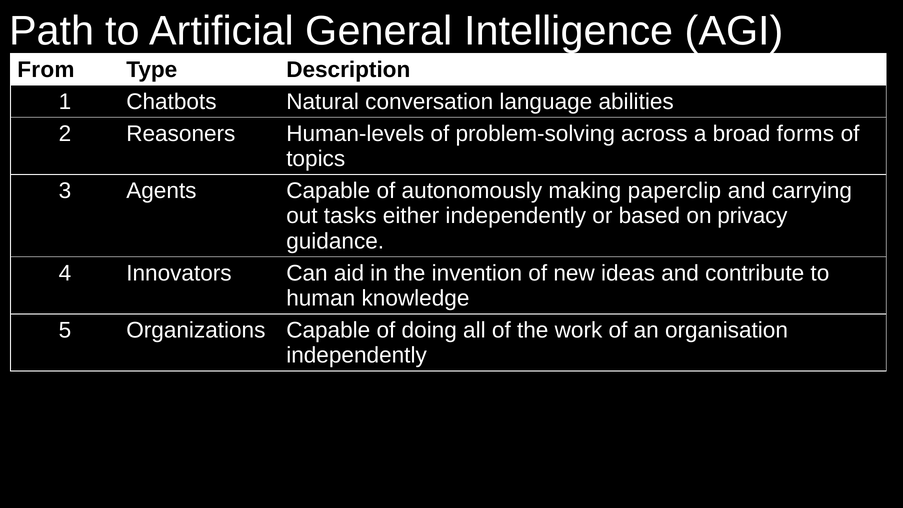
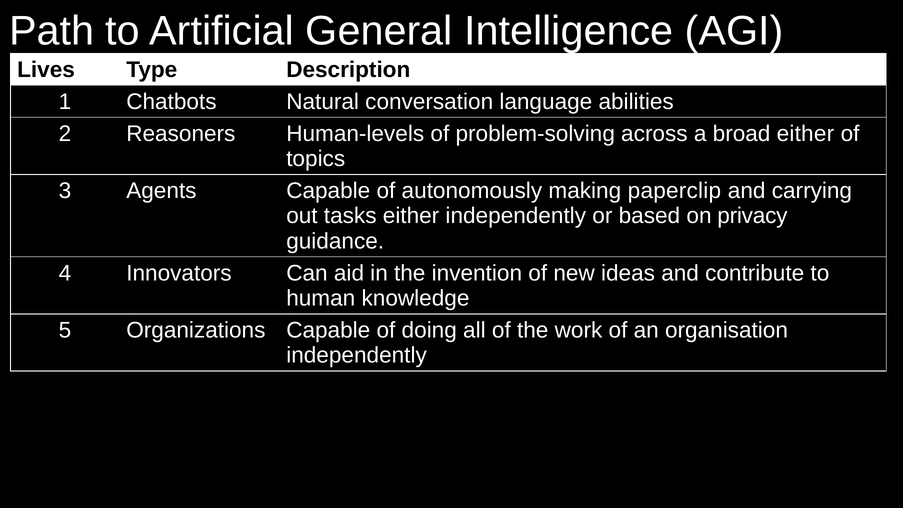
From: From -> Lives (46, 70)
broad forms: forms -> either (805, 134)
